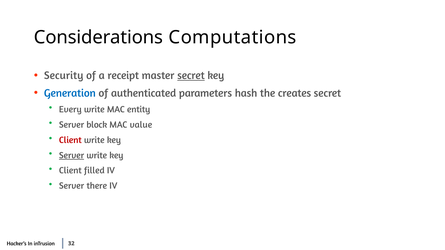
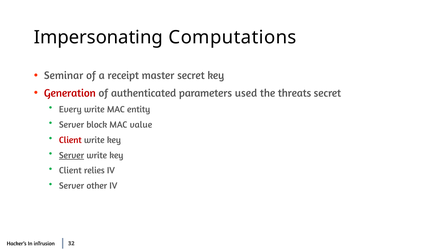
Considerations: Considerations -> Impersonating (98, 37)
Security: Security -> Seminar (64, 76)
secret underline: present -> none (191, 76)
Generation colour: blue -> red (70, 93)
hash: hash -> used (246, 93)
creates: creates -> threats (295, 93)
filled: filled -> relies (94, 171)
there: there -> other (97, 186)
